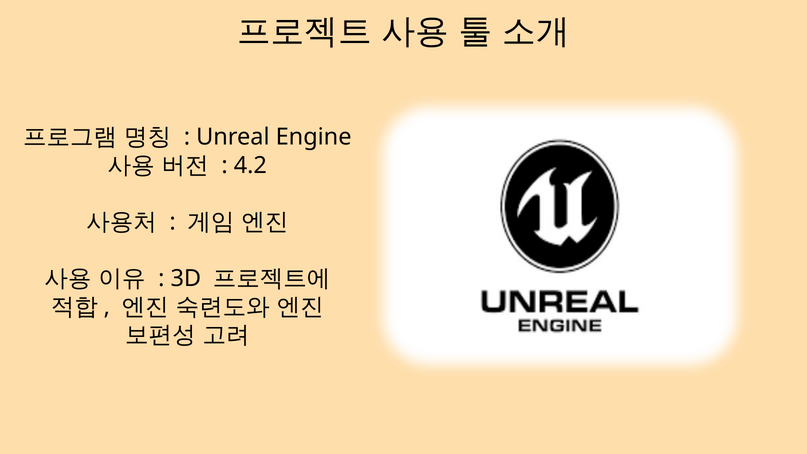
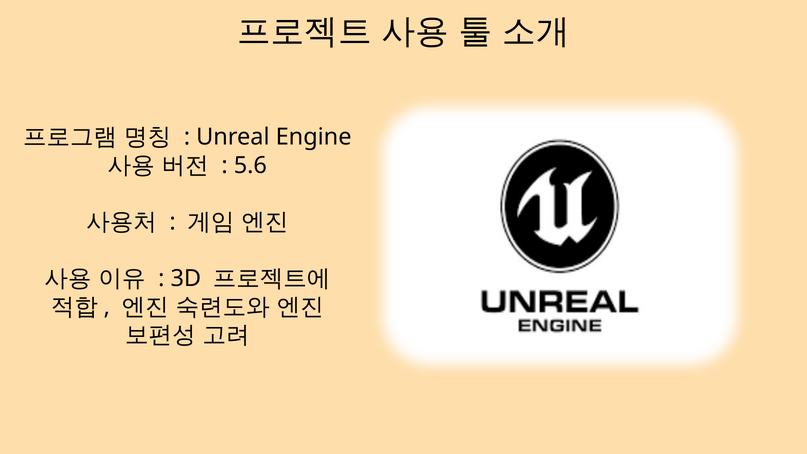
4.2: 4.2 -> 5.6 (250, 165)
